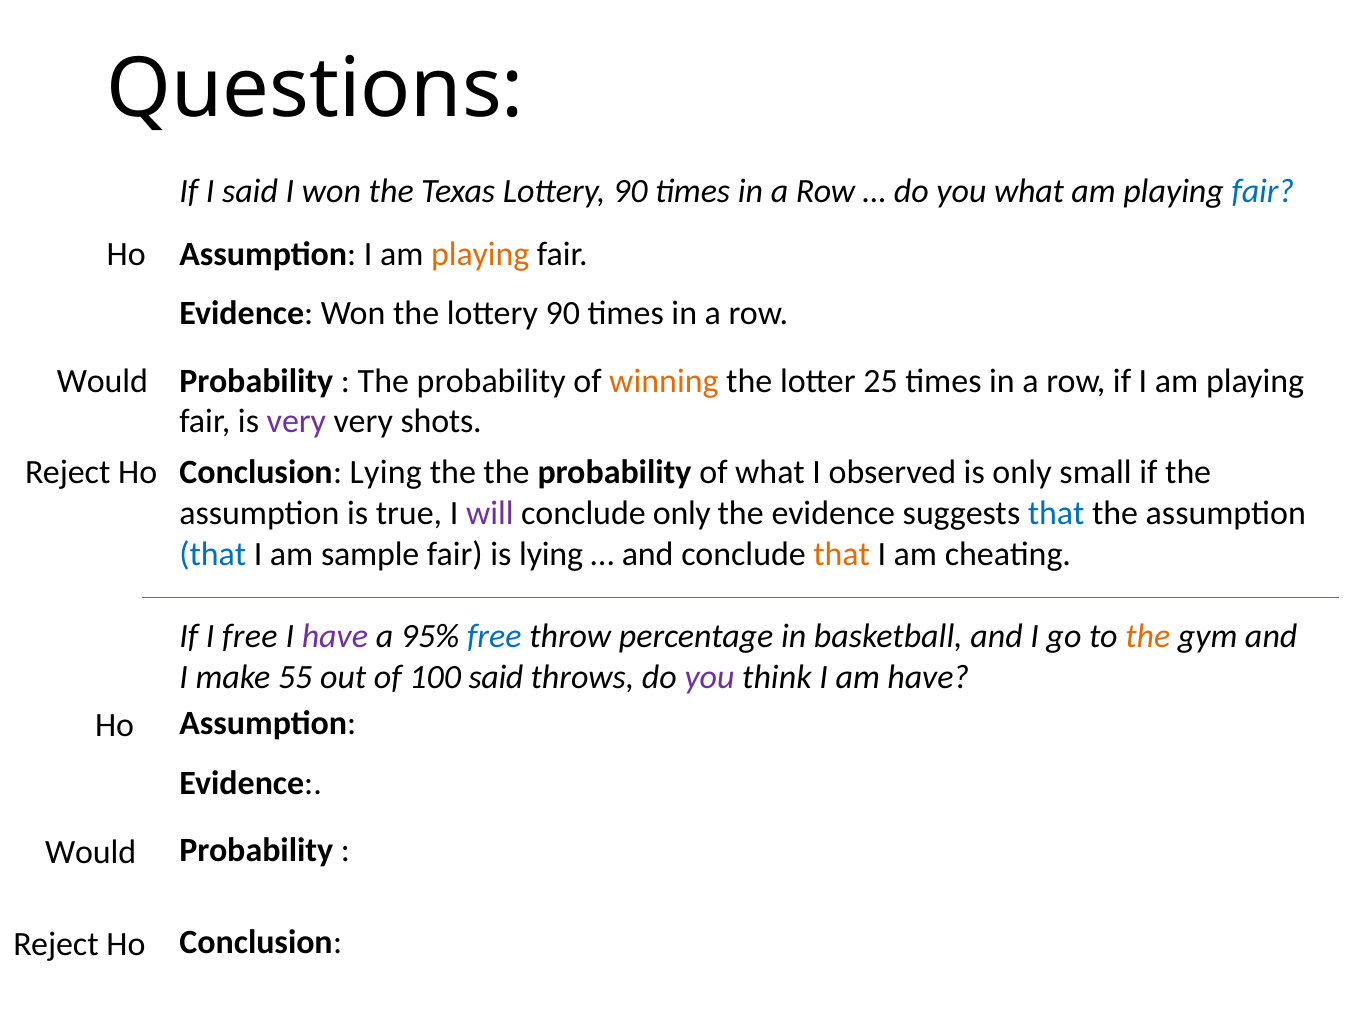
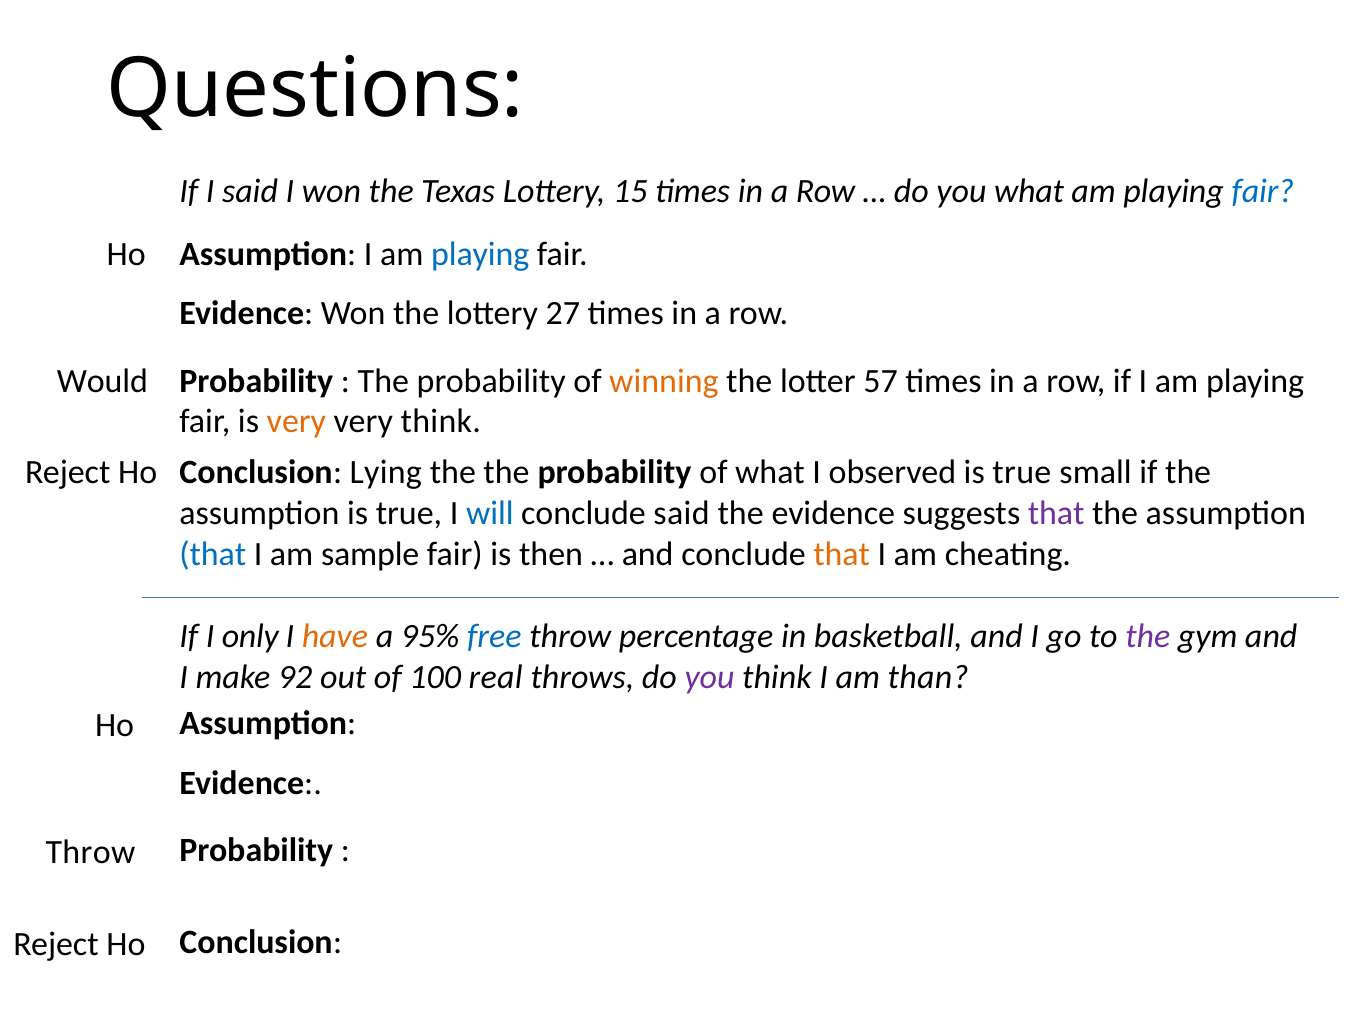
Texas Lottery 90: 90 -> 15 (630, 192)
playing colour: orange -> blue (480, 254)
the lottery 90: 90 -> 27 (563, 313)
25: 25 -> 57 (881, 381)
very colour: purple -> orange (296, 422)
very shots: shots -> think (441, 422)
observed is only: only -> true (1022, 473)
will colour: purple -> blue (490, 514)
conclude only: only -> said (682, 514)
that colour: blue -> purple (1056, 514)
is lying: lying -> then (551, 554)
I free: free -> only (250, 637)
have colour: purple -> orange (335, 637)
the colour: orange -> purple (1148, 637)
55: 55 -> 92 (295, 677)
100 said: said -> real (496, 677)
am have: have -> than (928, 677)
Would: Would -> Throw (90, 852)
